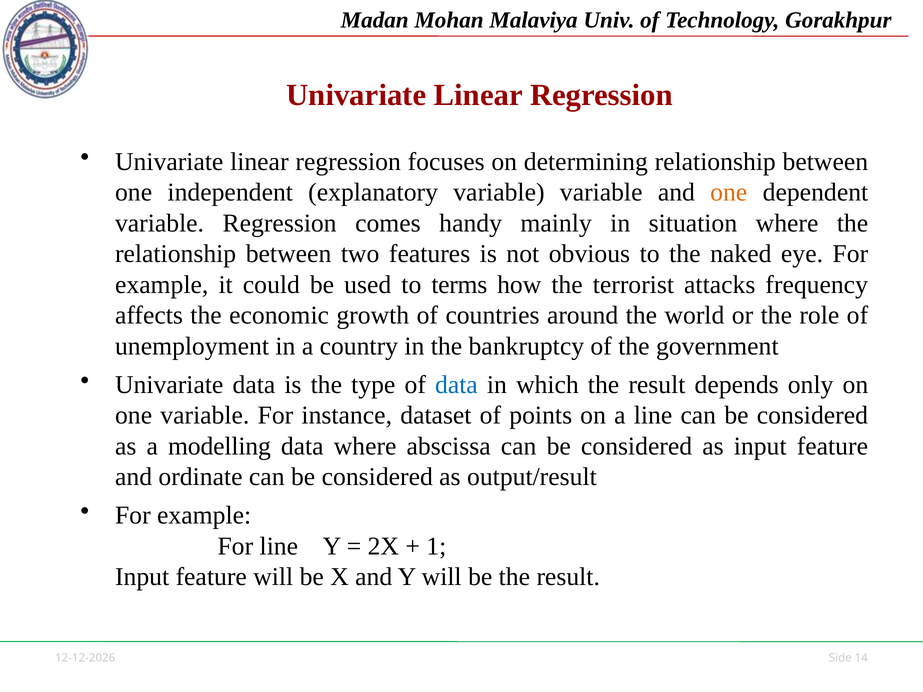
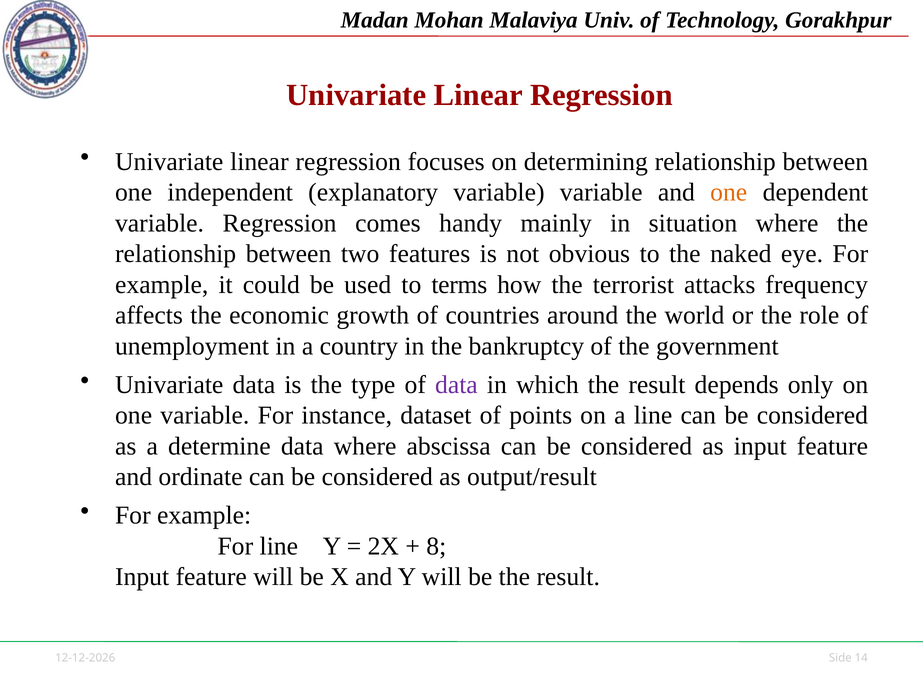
data colour: blue -> purple (456, 385)
modelling: modelling -> determine (219, 446)
1: 1 -> 8 (436, 546)
